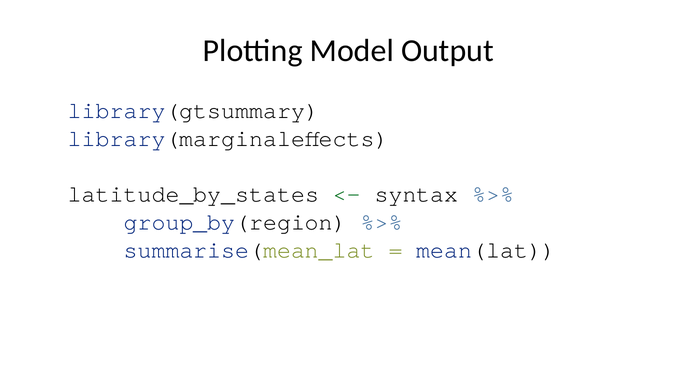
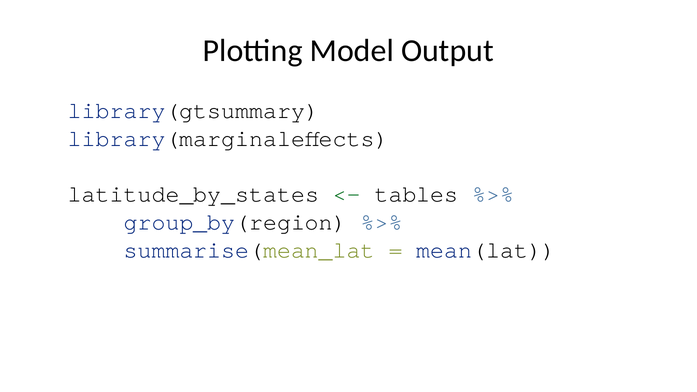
syntax: syntax -> tables (416, 194)
